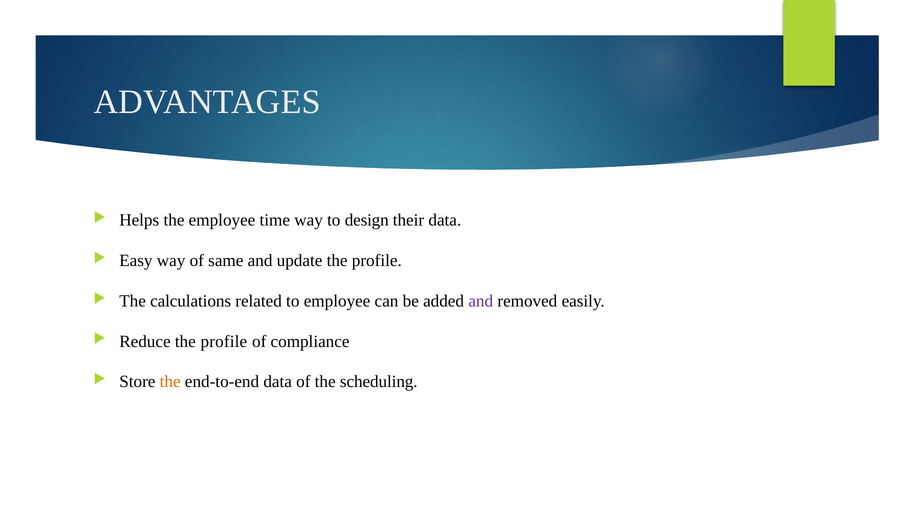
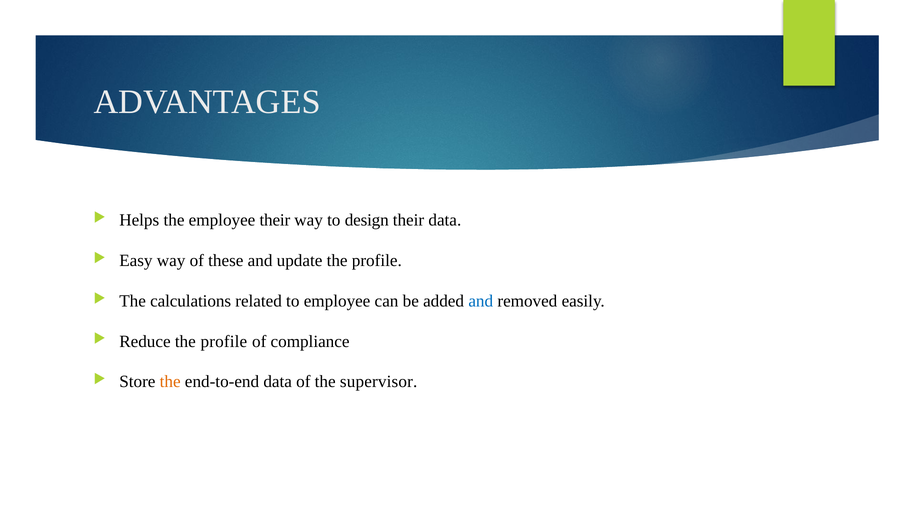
employee time: time -> their (275, 221)
same: same -> these (226, 261)
and colour: purple -> blue (481, 301)
scheduling: scheduling -> supervisor (379, 382)
